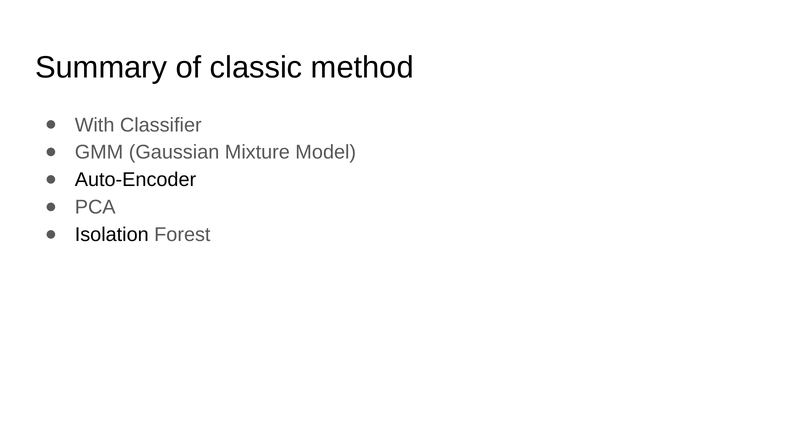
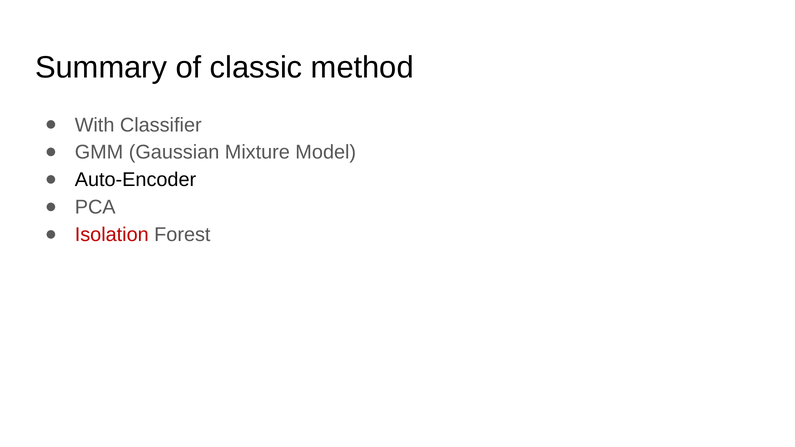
Isolation colour: black -> red (112, 235)
